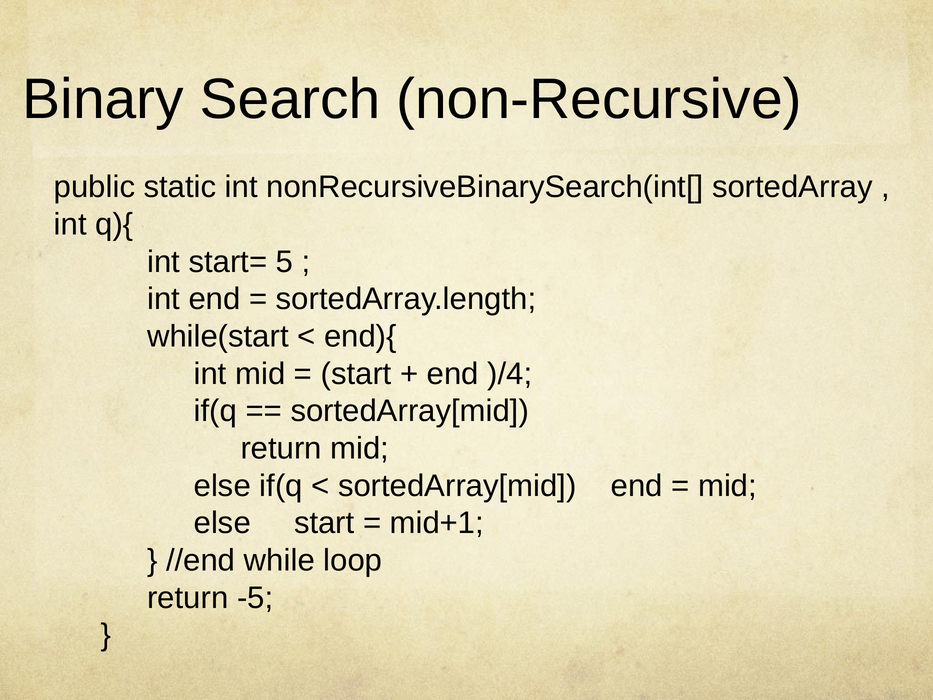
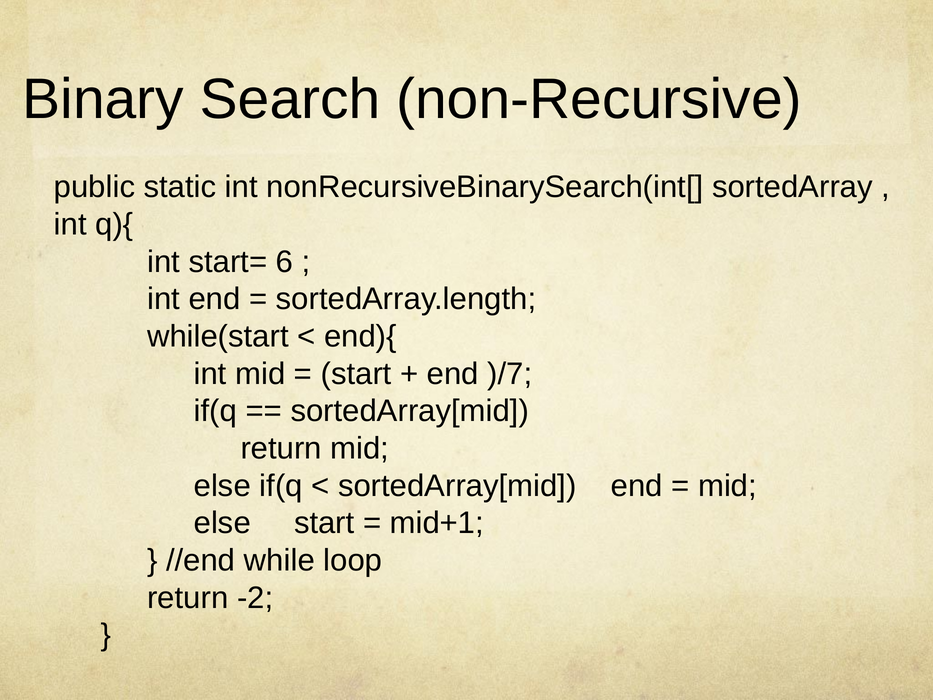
5: 5 -> 6 (285, 262)
)/4: )/4 -> )/7 (510, 374)
-5: -5 -> -2 (255, 598)
